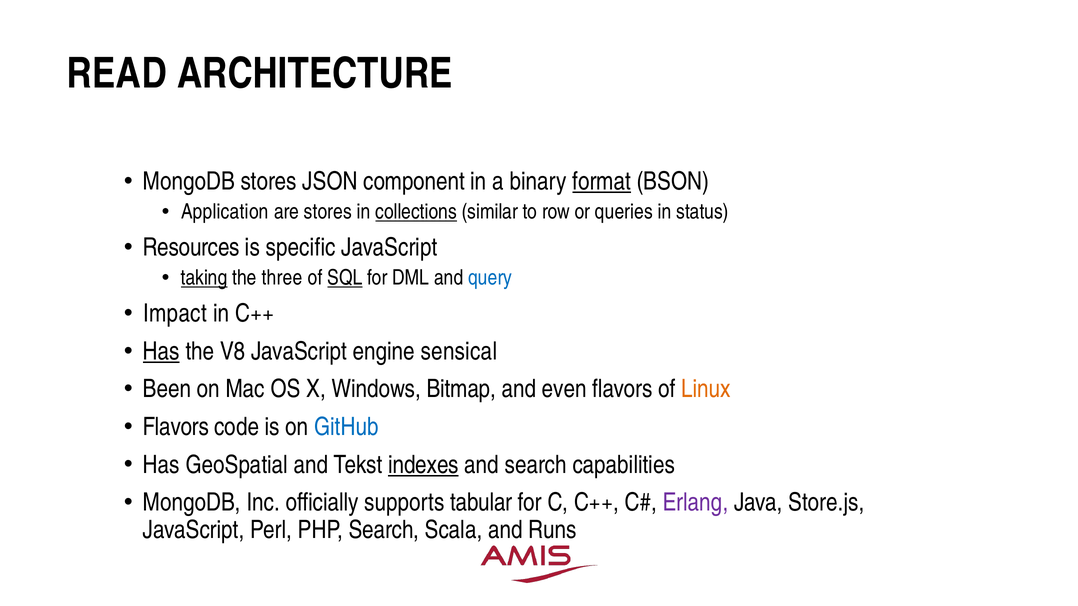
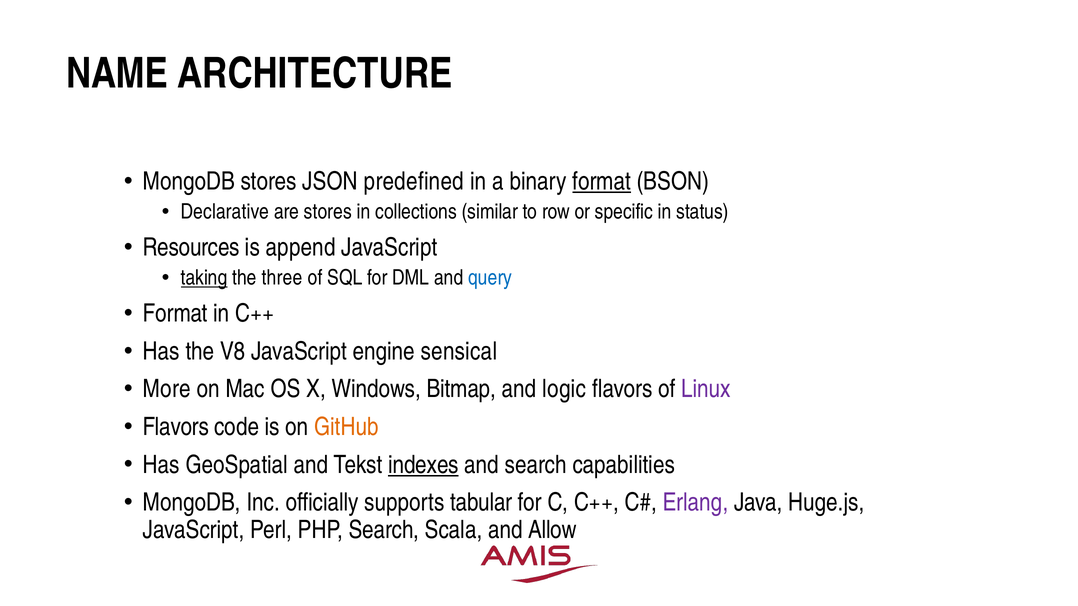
READ: READ -> NAME (117, 74)
component: component -> predefined (414, 181)
Application: Application -> Declarative (225, 212)
collections underline: present -> none (416, 212)
queries: queries -> specific (624, 212)
specific: specific -> append (301, 248)
SQL underline: present -> none (345, 278)
Impact: Impact -> Format (175, 314)
Has underline: present -> none (161, 352)
Been: Been -> More (167, 389)
even: even -> logic (564, 389)
Linux colour: orange -> purple (706, 389)
GitHub colour: blue -> orange (346, 427)
Store.js: Store.js -> Huge.js (826, 503)
Runs: Runs -> Allow (552, 530)
